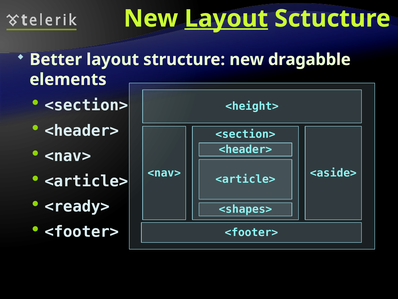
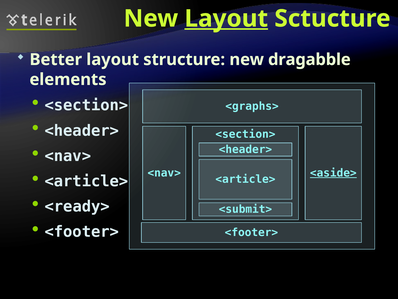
<height>: <height> -> <graphs> (252, 106)
<aside> underline: none -> present (333, 173)
<shapes>: <shapes> -> <submit> (245, 209)
